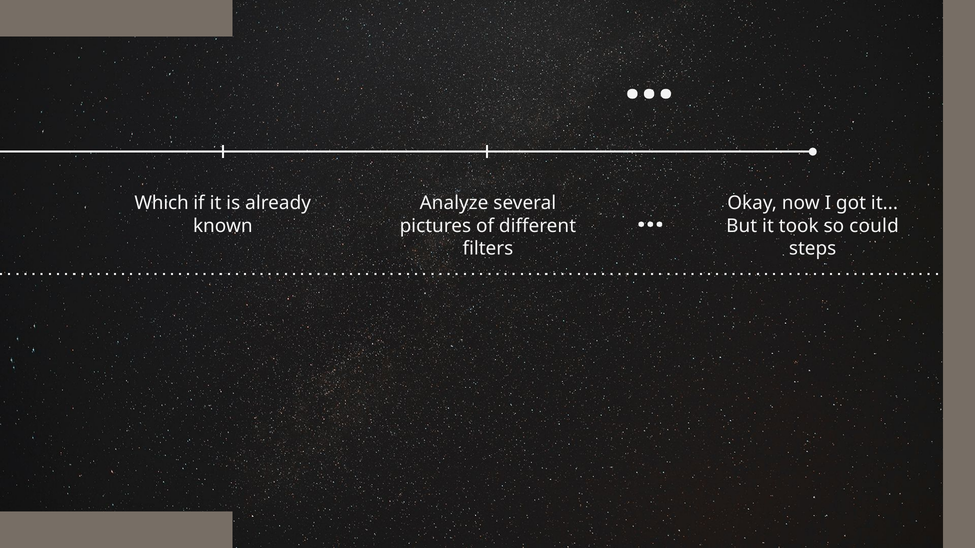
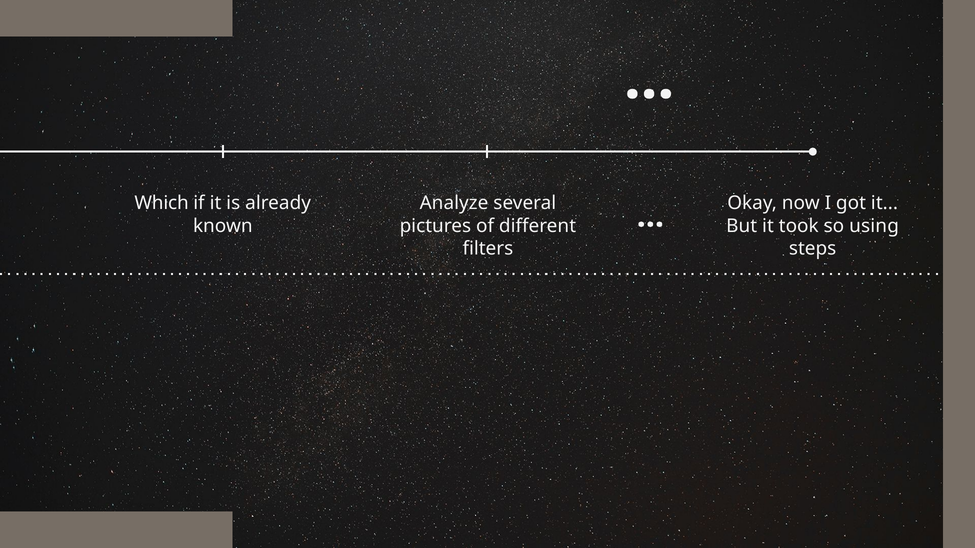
could: could -> using (874, 226)
